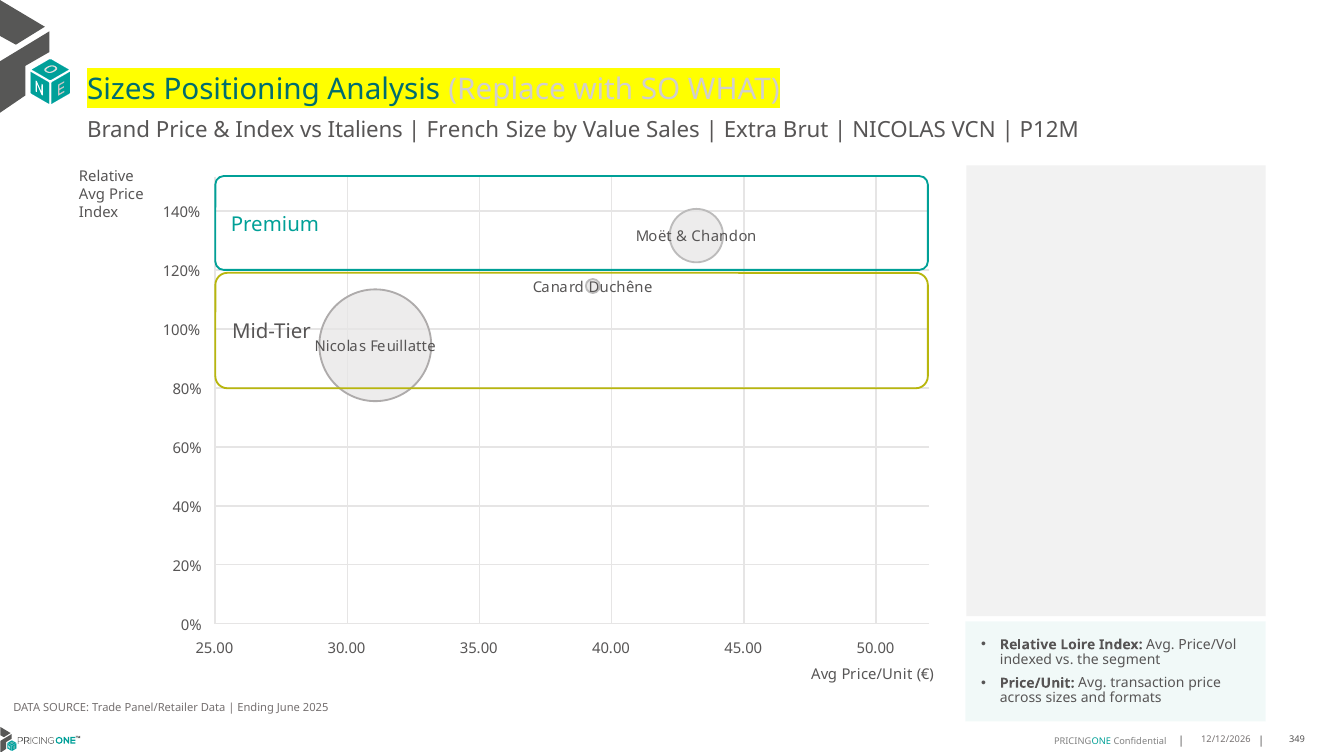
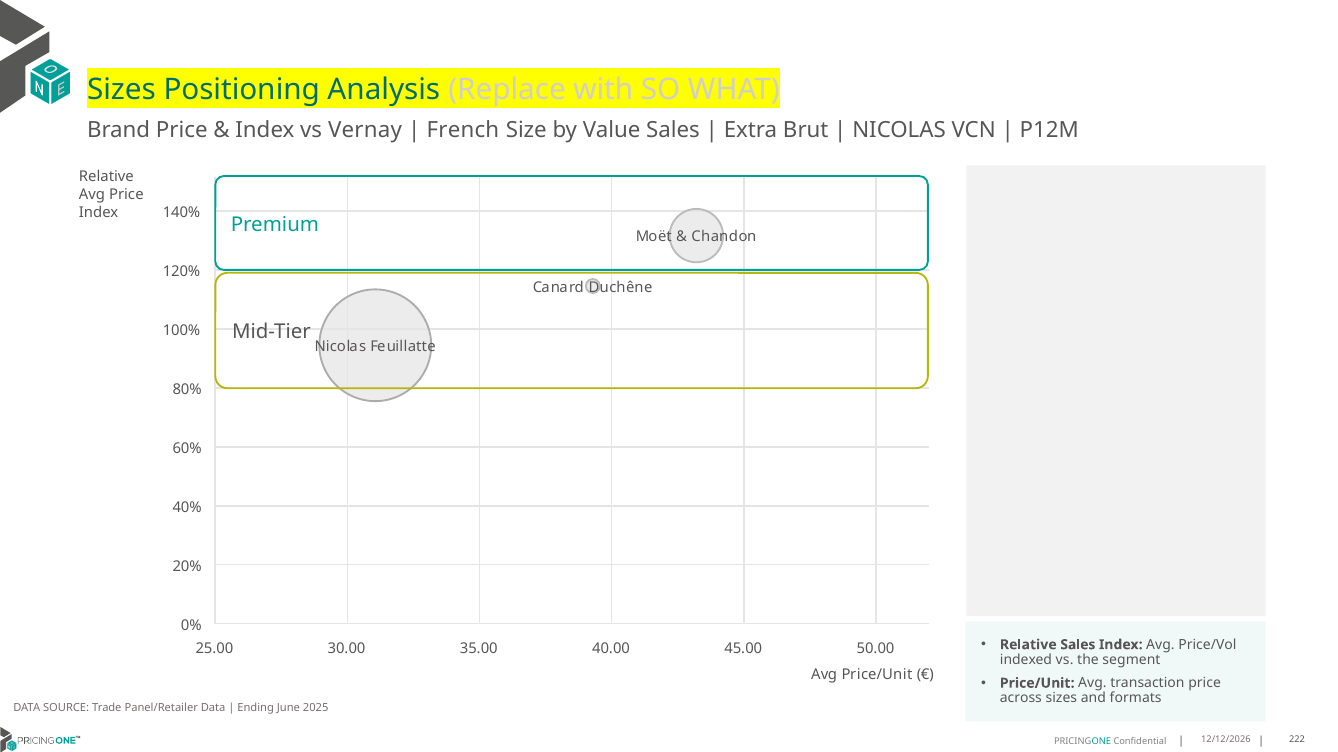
Italiens: Italiens -> Vernay (365, 130)
Relative Loire: Loire -> Sales (1078, 645)
349: 349 -> 222 (1297, 740)
